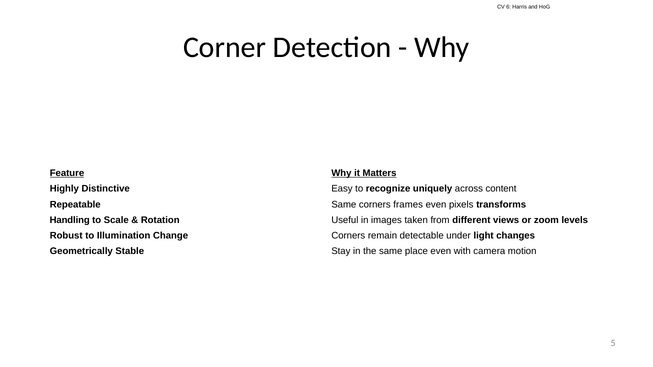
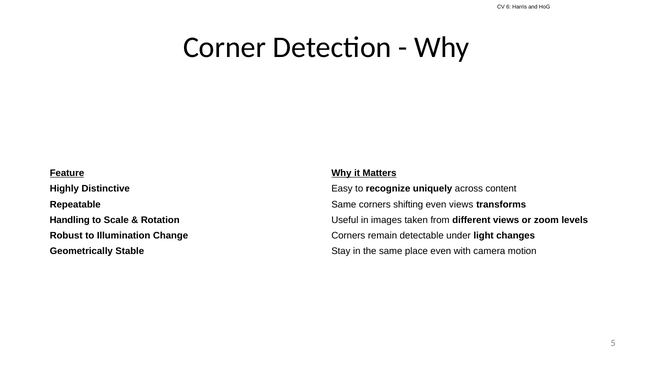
frames: frames -> shifting (408, 205)
even pixels: pixels -> views (461, 205)
